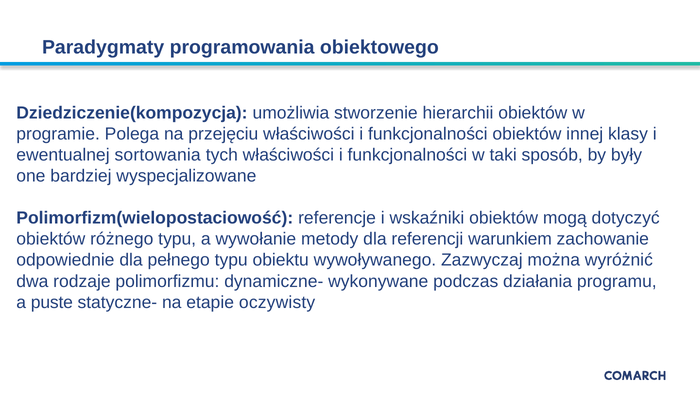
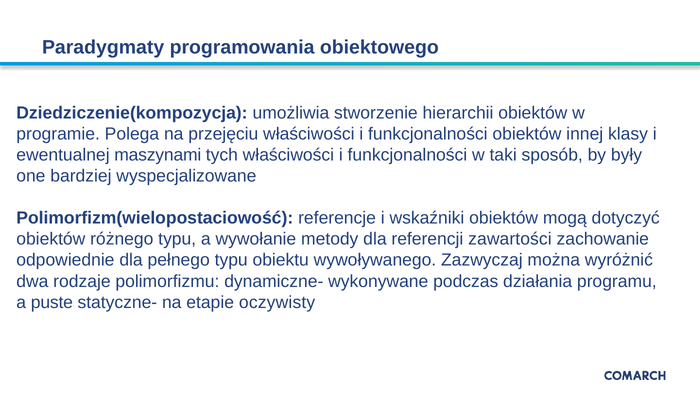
sortowania: sortowania -> maszynami (158, 155)
warunkiem: warunkiem -> zawartości (510, 239)
